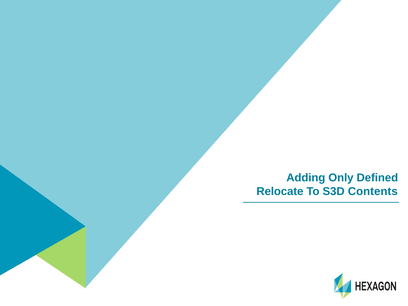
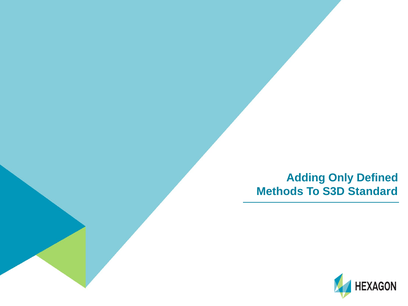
Relocate: Relocate -> Methods (280, 191)
Contents: Contents -> Standard (373, 191)
